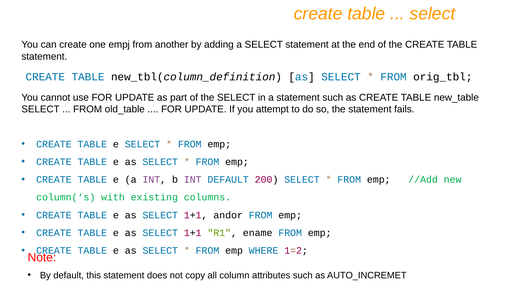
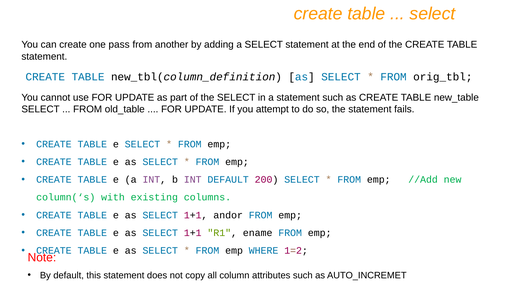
empj: empj -> pass (119, 45)
